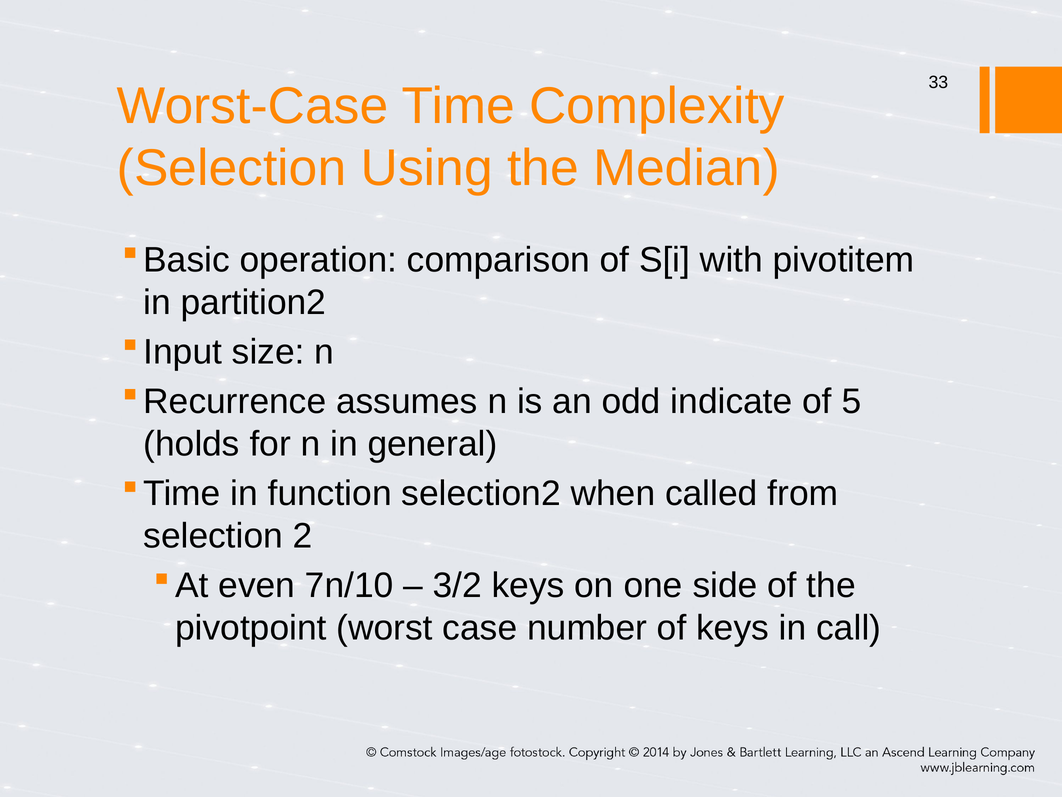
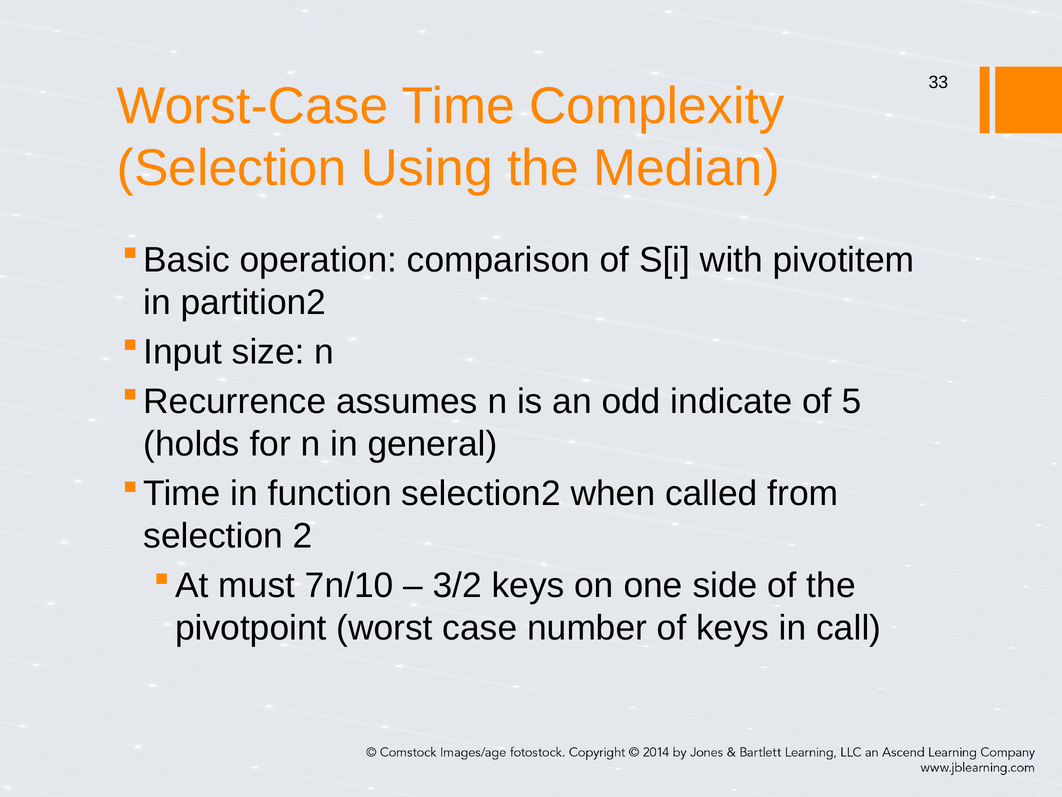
even: even -> must (257, 585)
